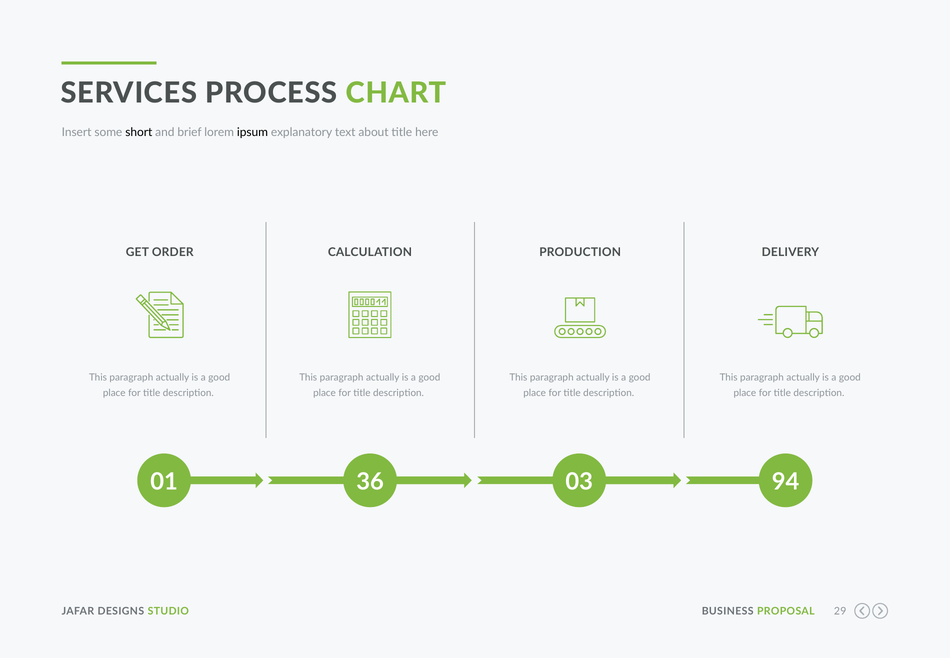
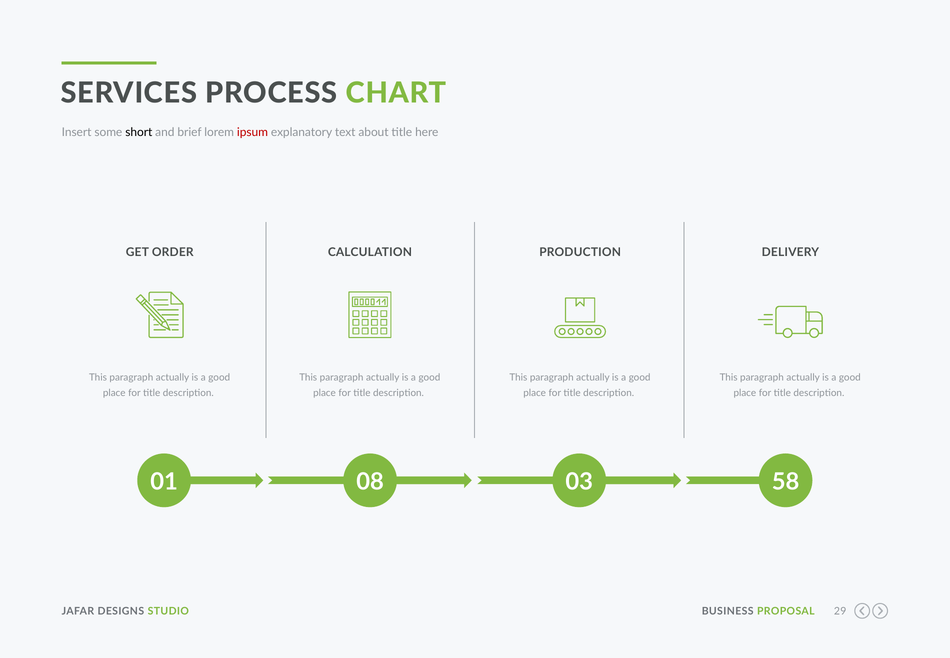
ipsum colour: black -> red (252, 132)
36: 36 -> 08 (370, 482)
94: 94 -> 58 (786, 482)
